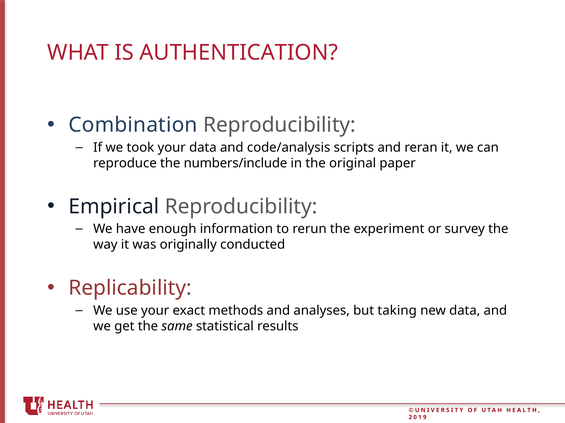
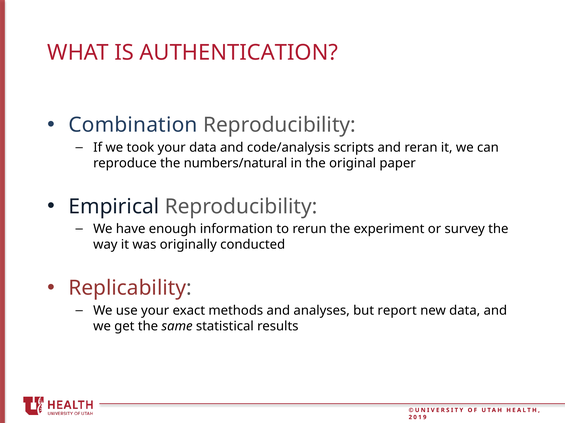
numbers/include: numbers/include -> numbers/natural (235, 163)
taking: taking -> report (397, 311)
